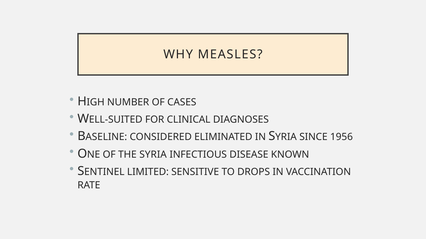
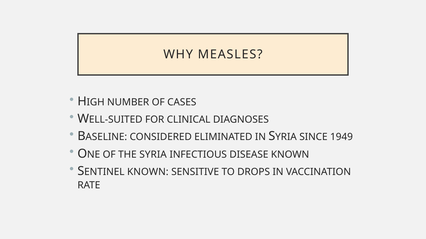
1956: 1956 -> 1949 (341, 137)
LIMITED: LIMITED -> KNOWN (148, 172)
